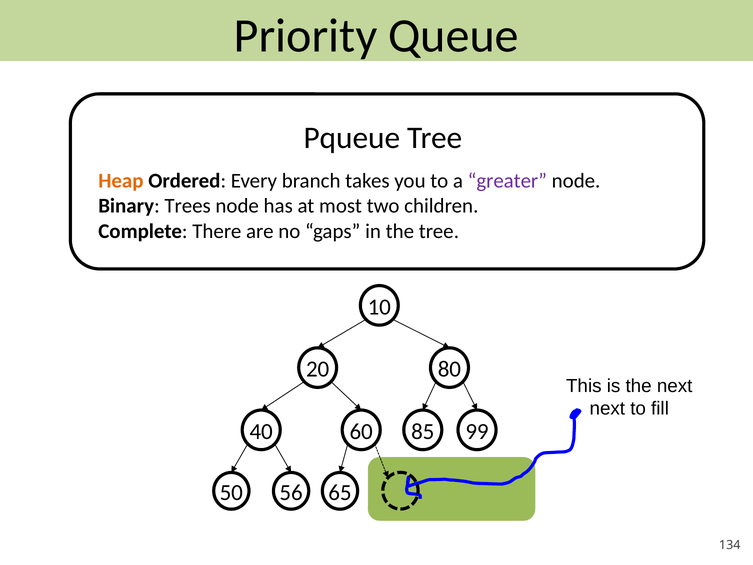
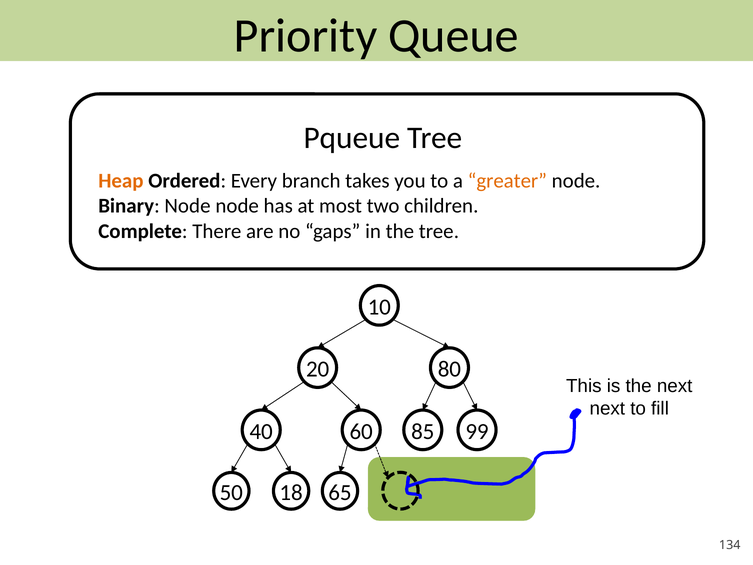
greater colour: purple -> orange (507, 181)
Binary Trees: Trees -> Node (187, 206)
56: 56 -> 18 (291, 492)
